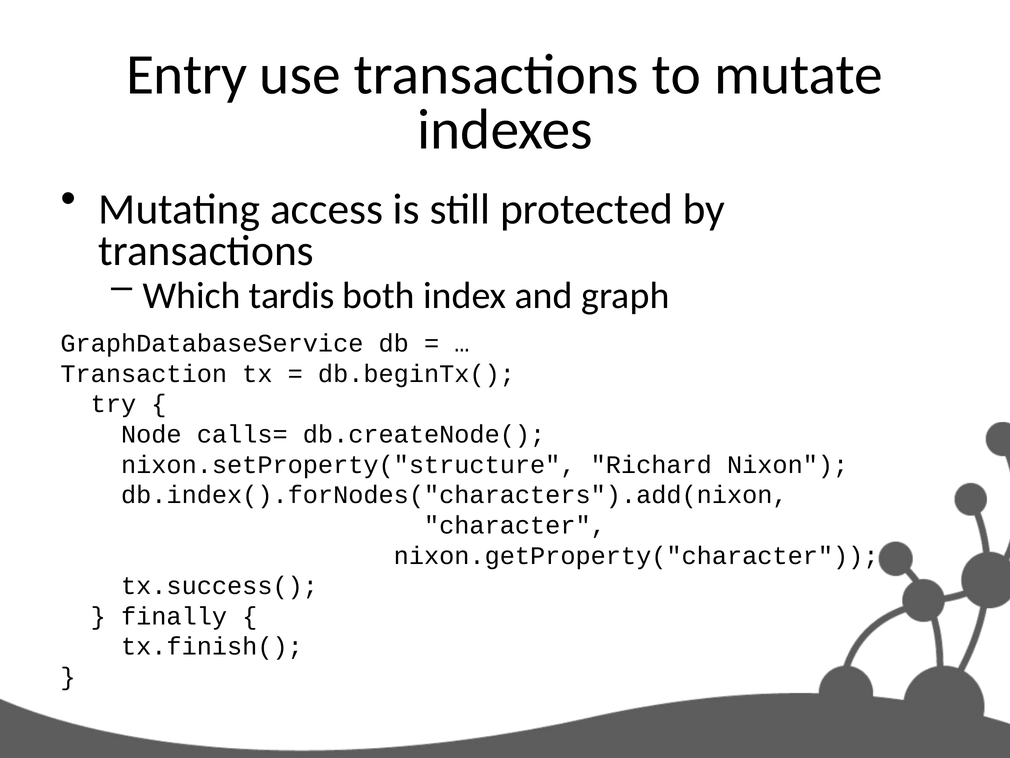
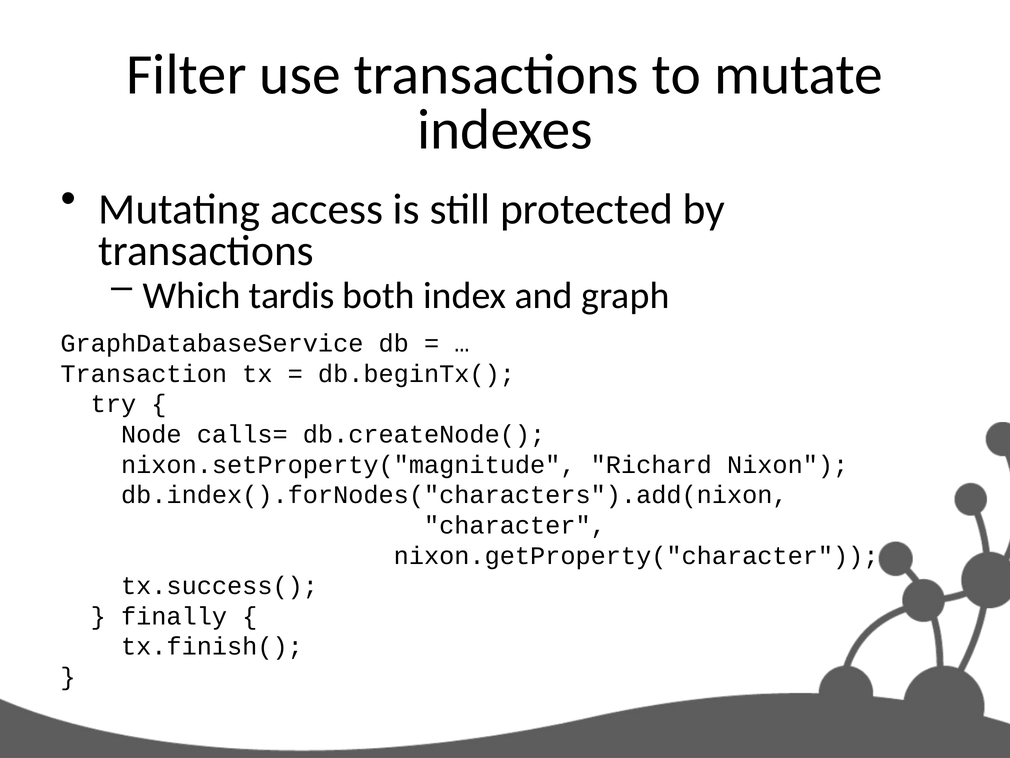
Entry: Entry -> Filter (186, 74)
nixon.setProperty("structure: nixon.setProperty("structure -> nixon.setProperty("magnitude (348, 464)
